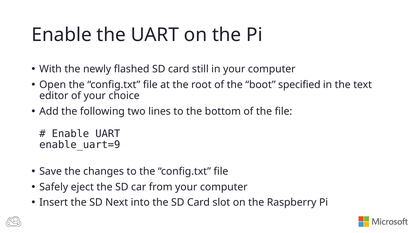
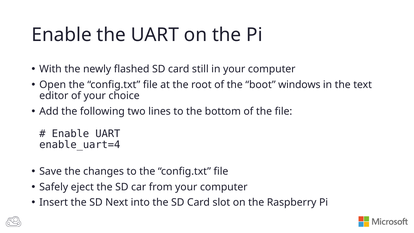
specified: specified -> windows (299, 85)
enable_uart=9: enable_uart=9 -> enable_uart=4 (80, 145)
